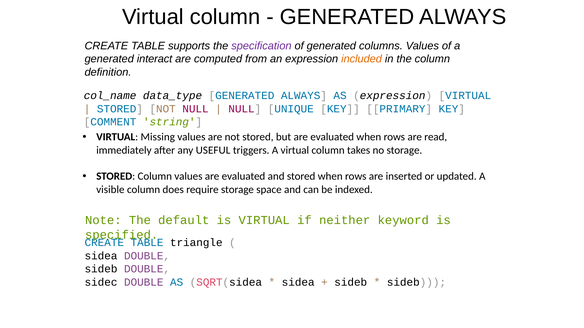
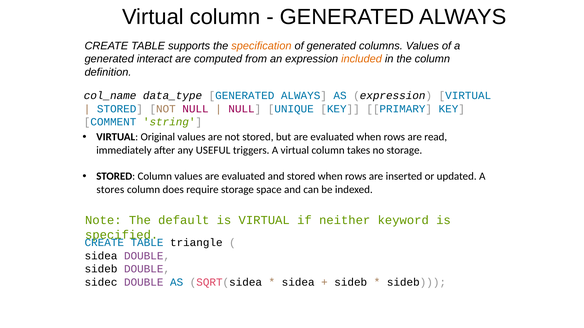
specification colour: purple -> orange (261, 46)
Missing: Missing -> Original (158, 137)
visible: visible -> stores (110, 190)
